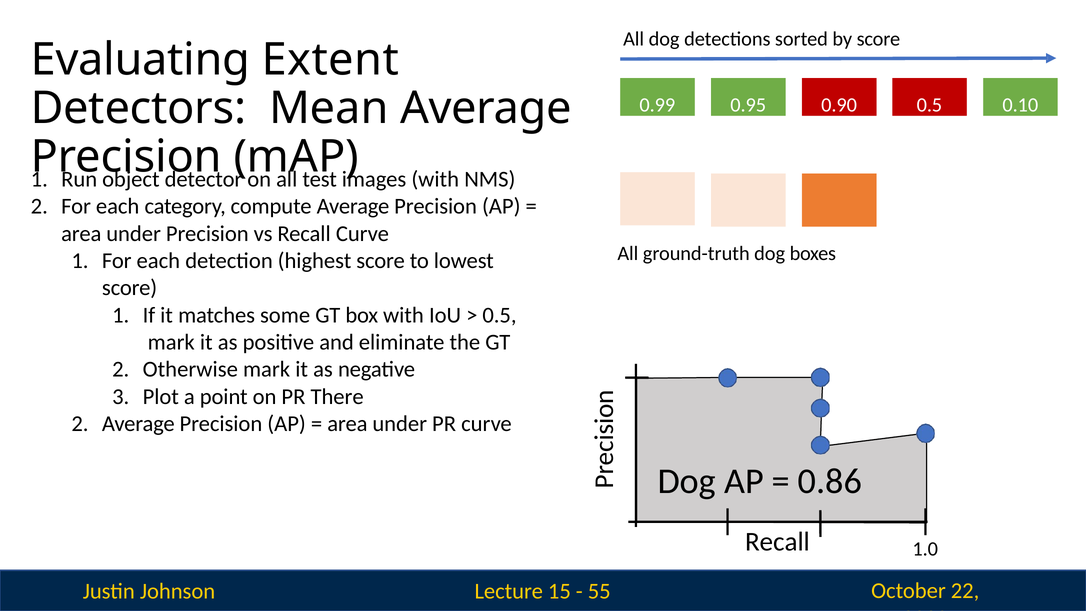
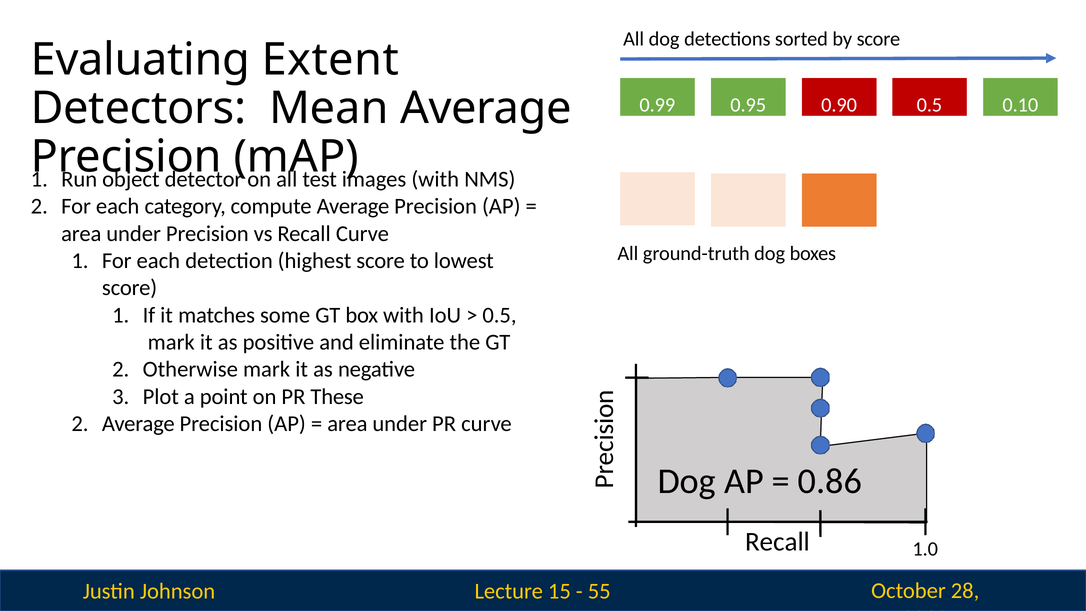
There: There -> These (337, 397)
22: 22 -> 28 (965, 591)
